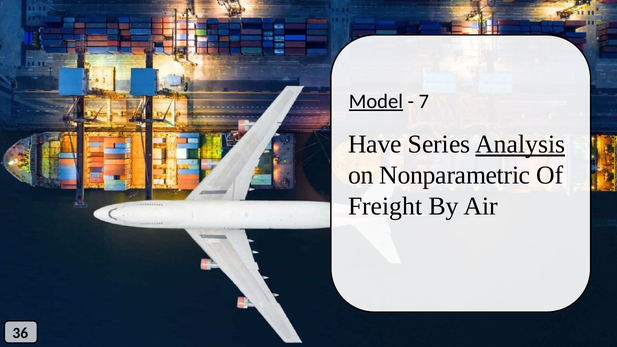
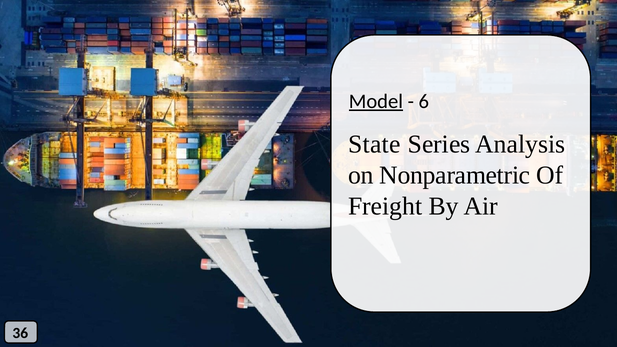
7: 7 -> 6 (424, 101)
Have: Have -> State (375, 144)
Analysis underline: present -> none (520, 144)
